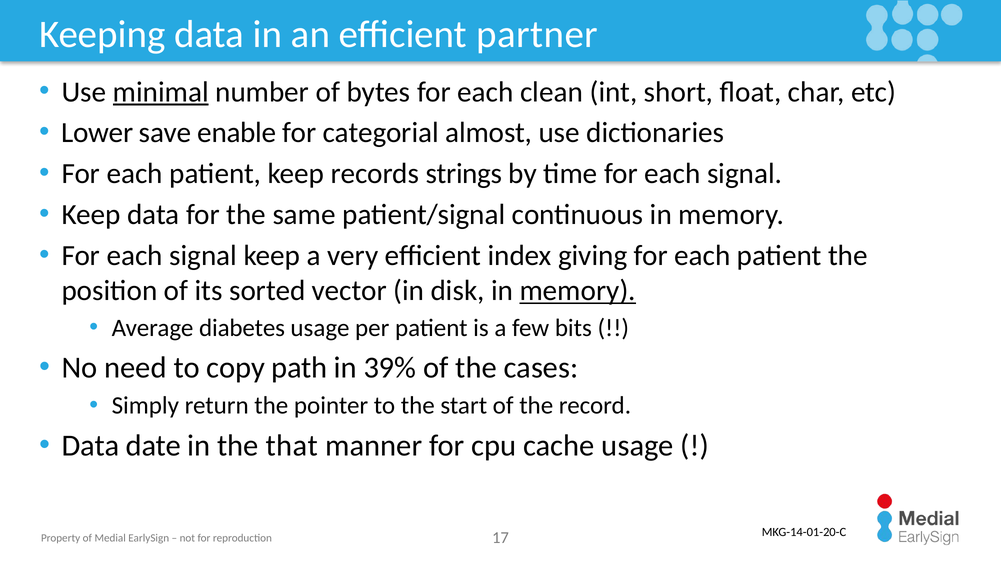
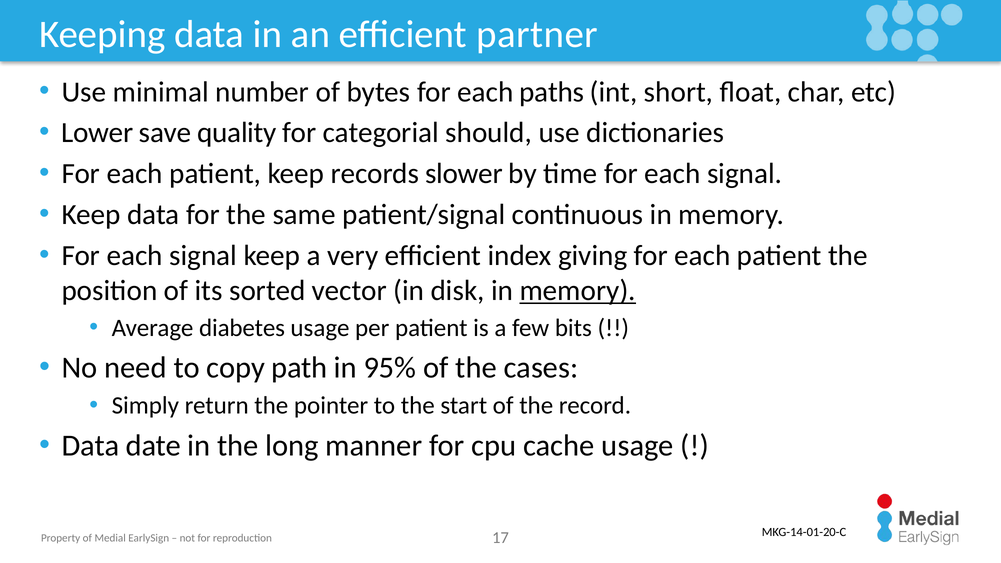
minimal underline: present -> none (161, 92)
clean: clean -> paths (552, 92)
enable: enable -> quality (237, 133)
almost: almost -> should (489, 133)
strings: strings -> slower (464, 174)
39%: 39% -> 95% (390, 368)
that: that -> long (292, 446)
